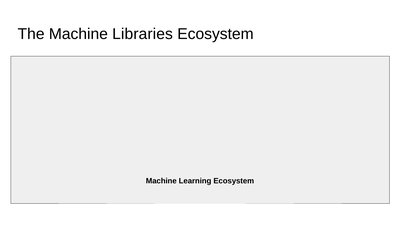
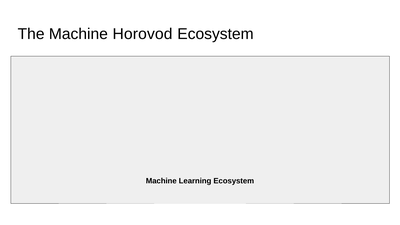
Libraries: Libraries -> Horovod (143, 34)
